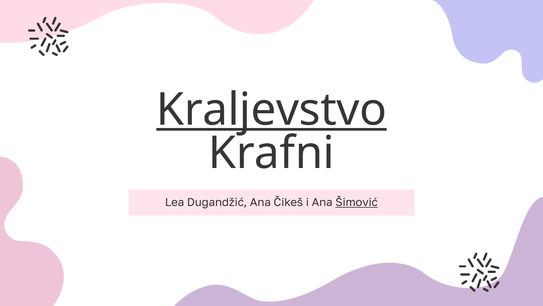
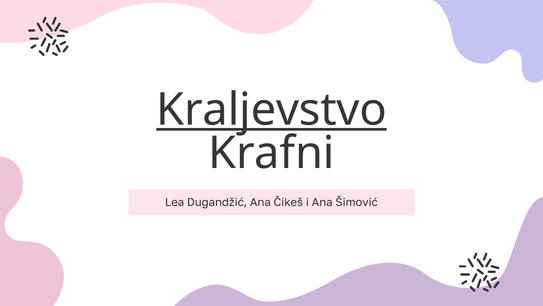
Šimović underline: present -> none (357, 202)
